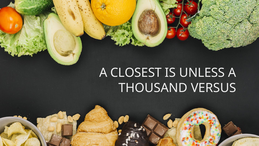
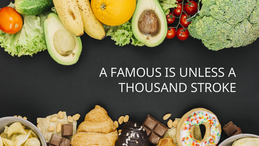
CLOSEST: CLOSEST -> FAMOUS (136, 73)
VERSUS: VERSUS -> STROKE (214, 88)
